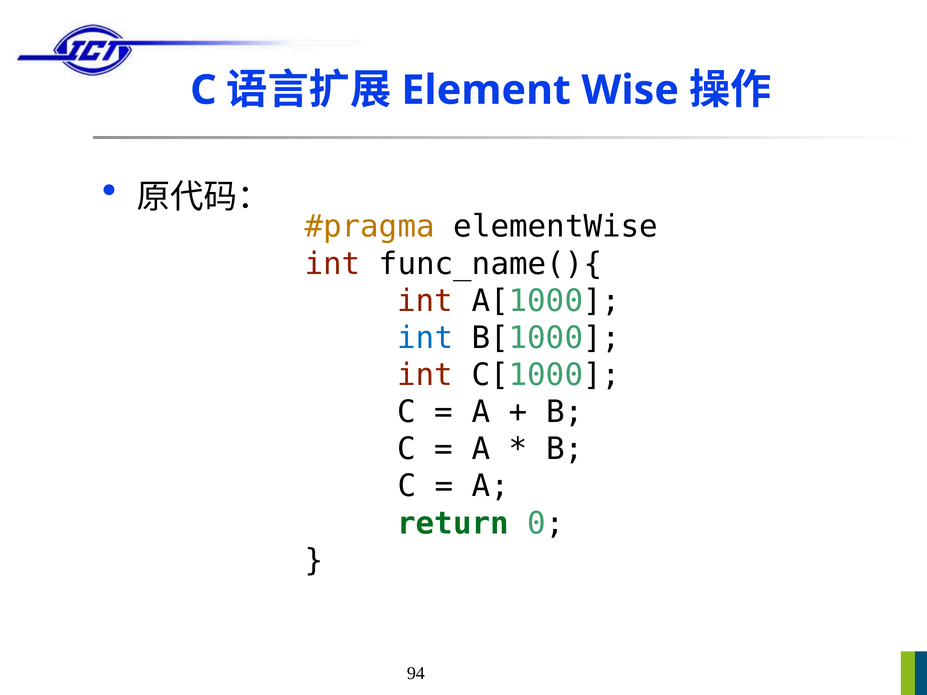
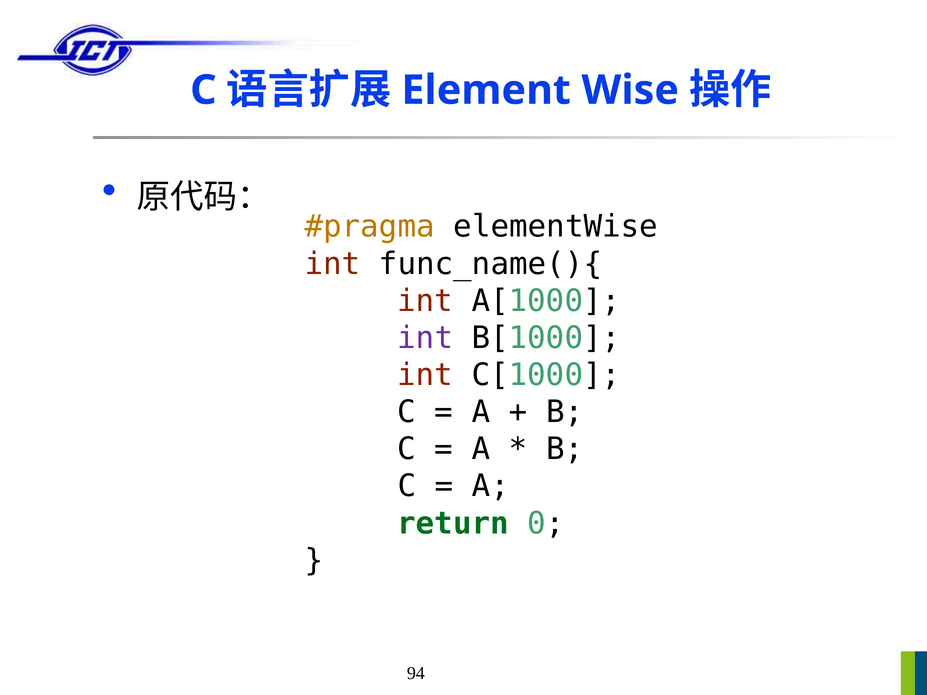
int colour: blue -> purple (425, 338)
